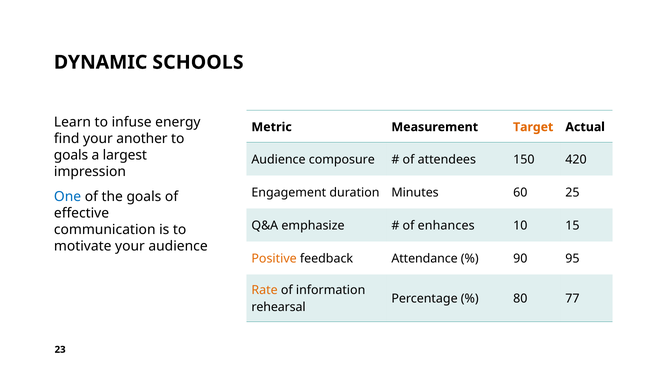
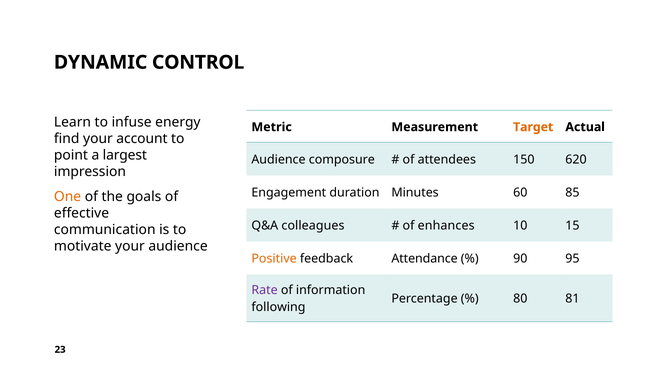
SCHOOLS: SCHOOLS -> CONTROL (198, 62)
another: another -> account (142, 139)
goals: goals -> point (71, 155)
420: 420 -> 620 (576, 160)
25: 25 -> 85 (572, 193)
One colour: blue -> orange (68, 197)
emphasize: emphasize -> colleagues (313, 226)
Rate colour: orange -> purple (265, 291)
77: 77 -> 81 (572, 299)
rehearsal: rehearsal -> following (278, 308)
